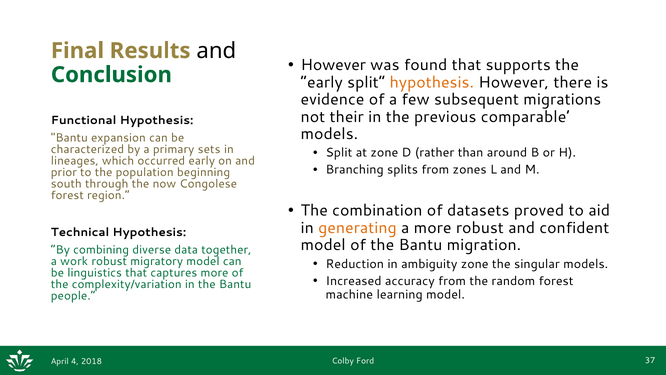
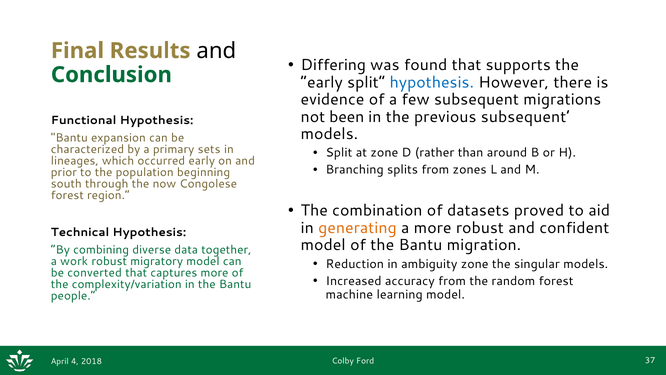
However: However -> Differing (333, 65)
hypothesis colour: orange -> blue (432, 82)
their: their -> been (347, 117)
previous comparable: comparable -> subsequent (525, 117)
linguistics: linguistics -> converted (95, 272)
